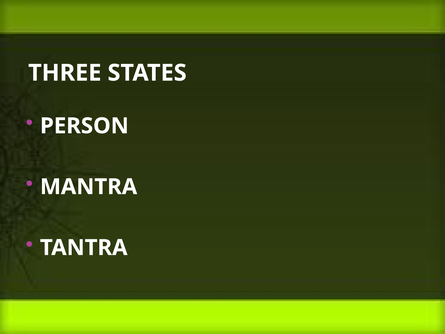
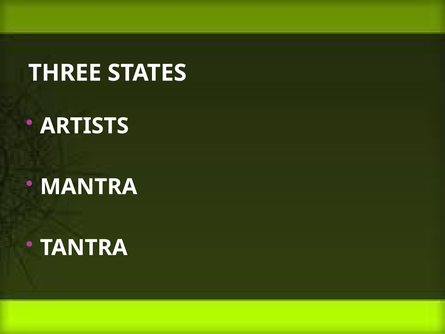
PERSON: PERSON -> ARTISTS (84, 126)
